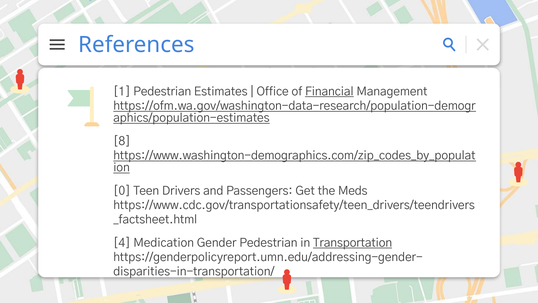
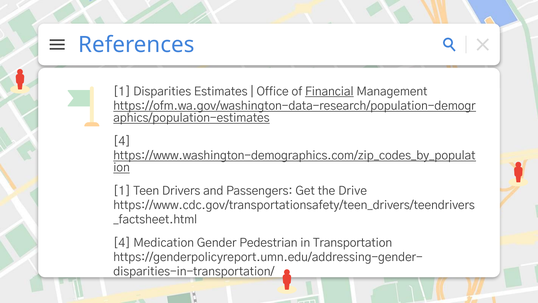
1 Pedestrian: Pedestrian -> Disparities (162, 91)
8: 8 -> 4 (122, 141)
0: 0 -> 1 (122, 191)
Meds: Meds -> Drive (353, 191)
Transportation underline: present -> none (353, 243)
